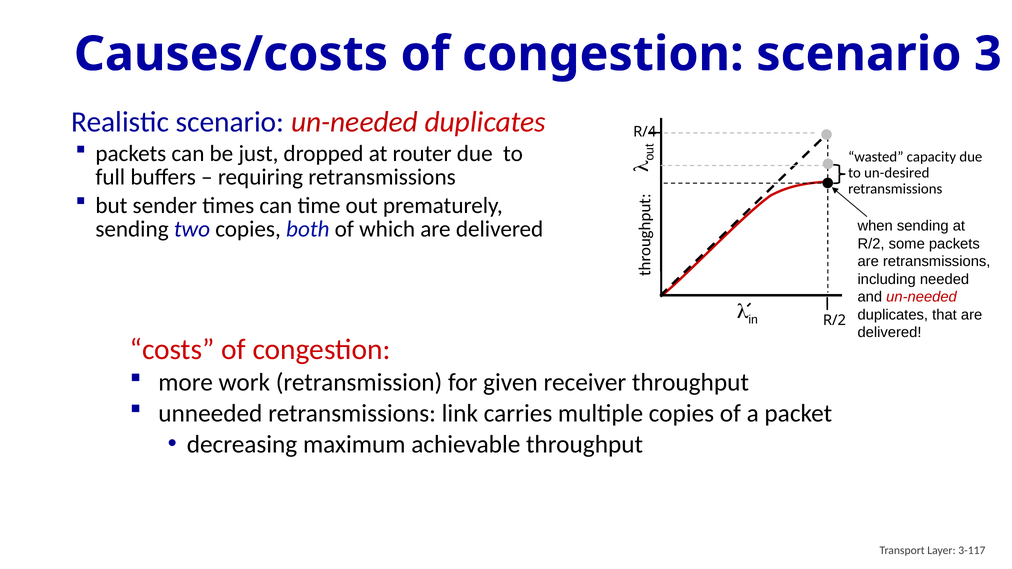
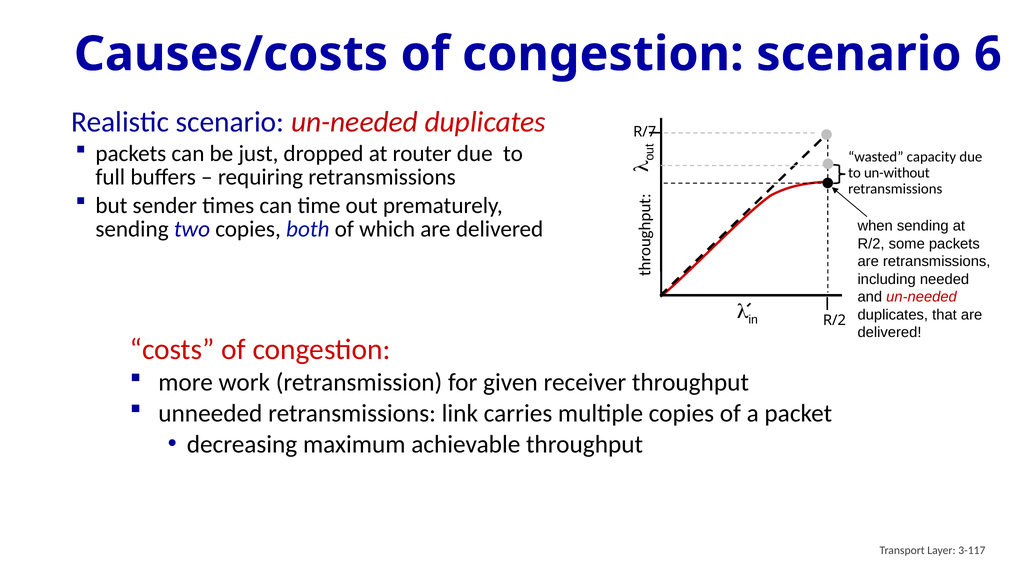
3: 3 -> 6 (988, 54)
R/4: R/4 -> R/7 (645, 132)
un-desired: un-desired -> un-without (897, 173)
